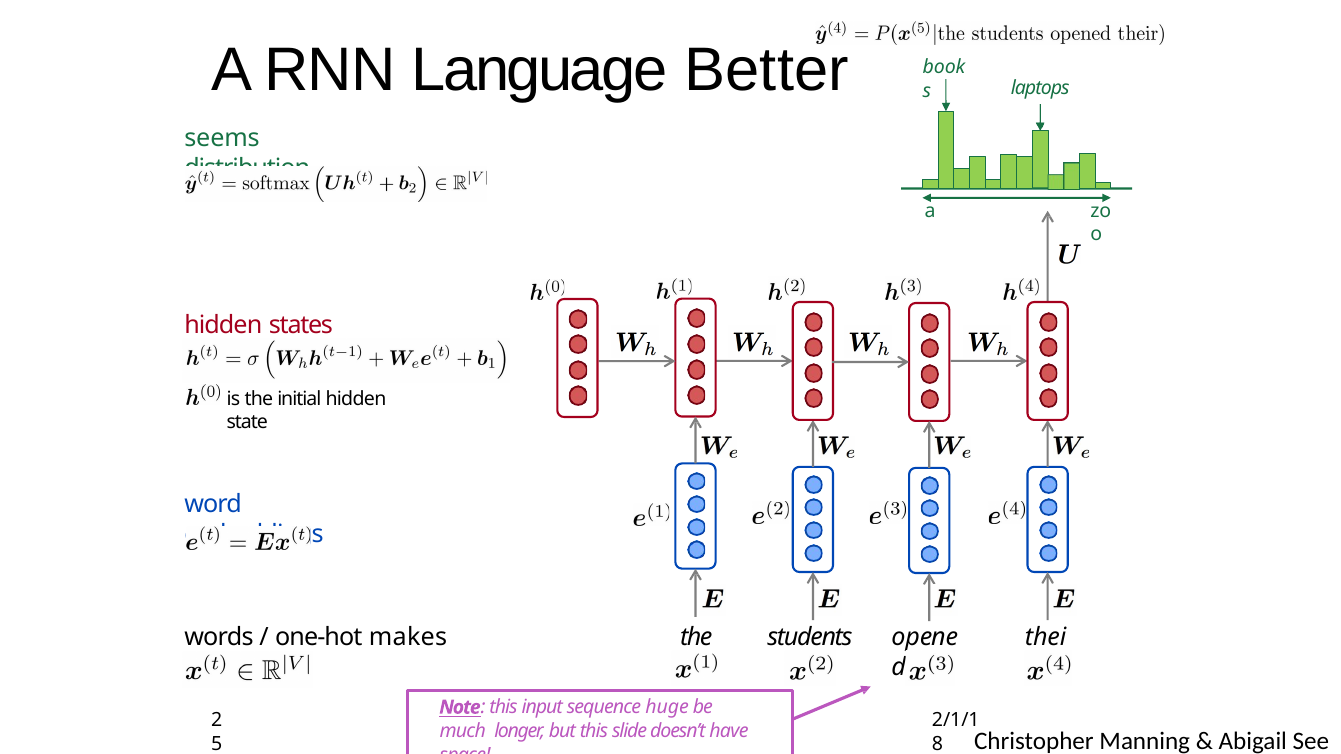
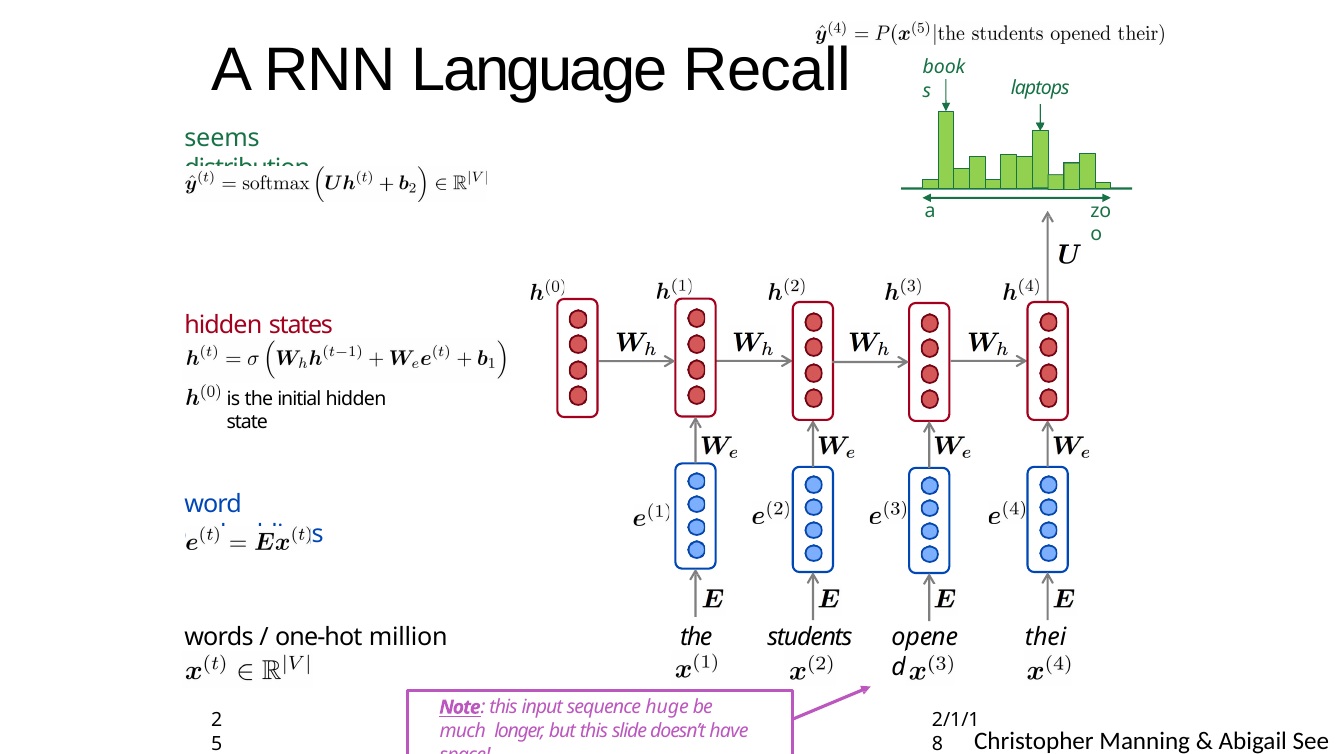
Better: Better -> Recall (767, 70)
makes: makes -> million (408, 638)
